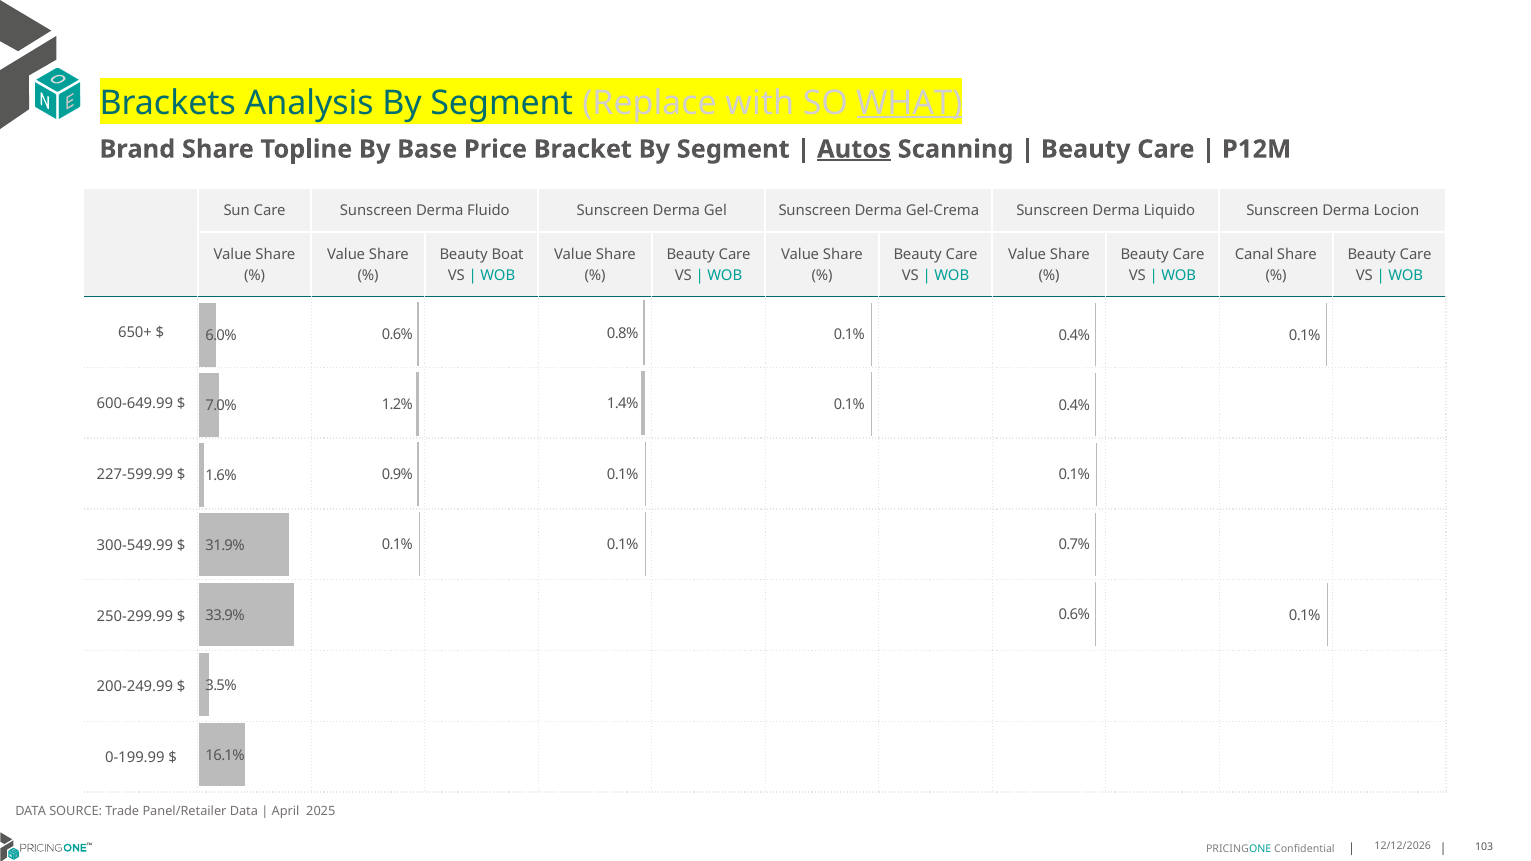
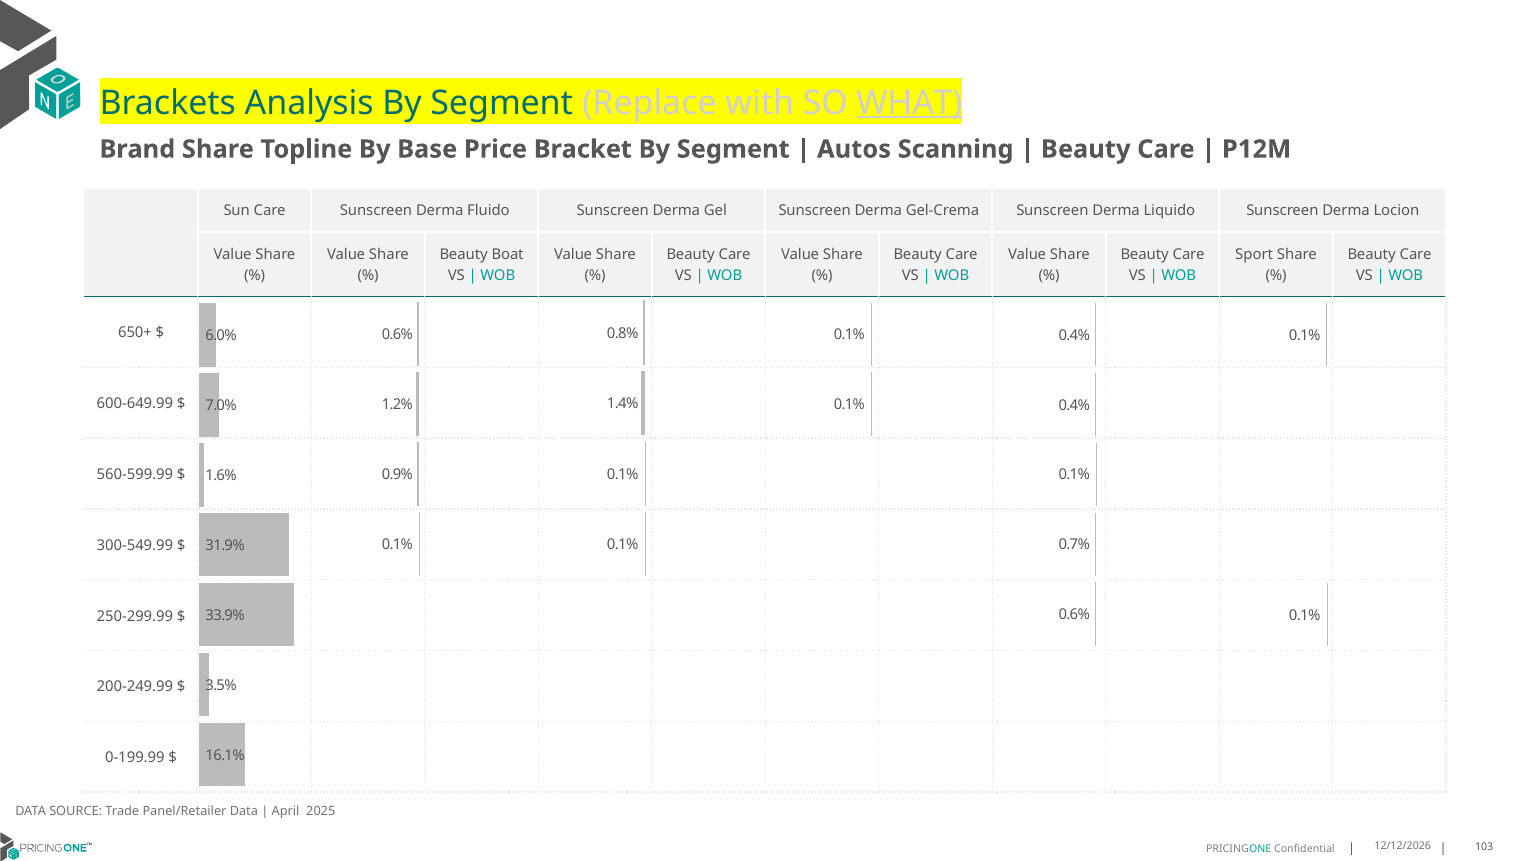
Autos underline: present -> none (854, 149)
Canal: Canal -> Sport (1254, 255)
227-599.99: 227-599.99 -> 560-599.99 (135, 475)
